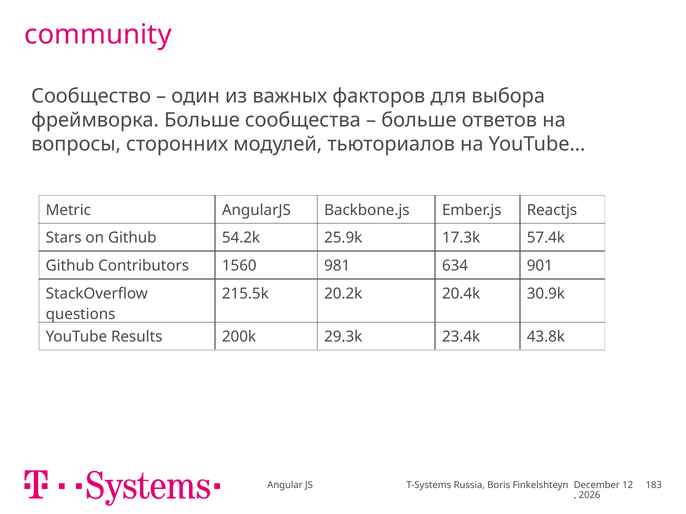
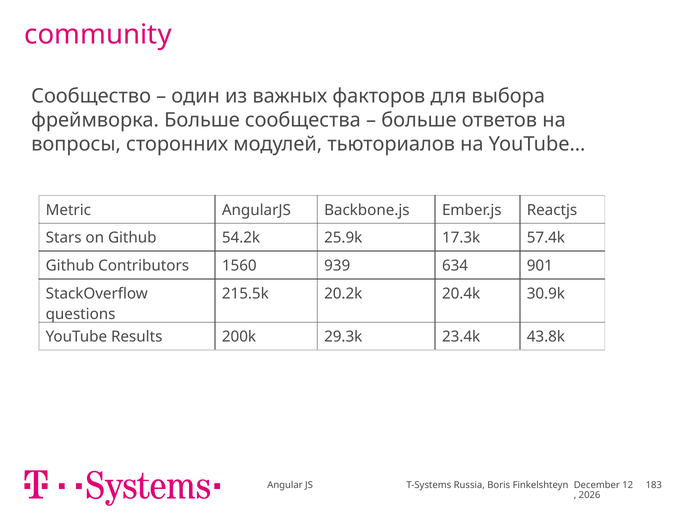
981: 981 -> 939 (337, 266)
